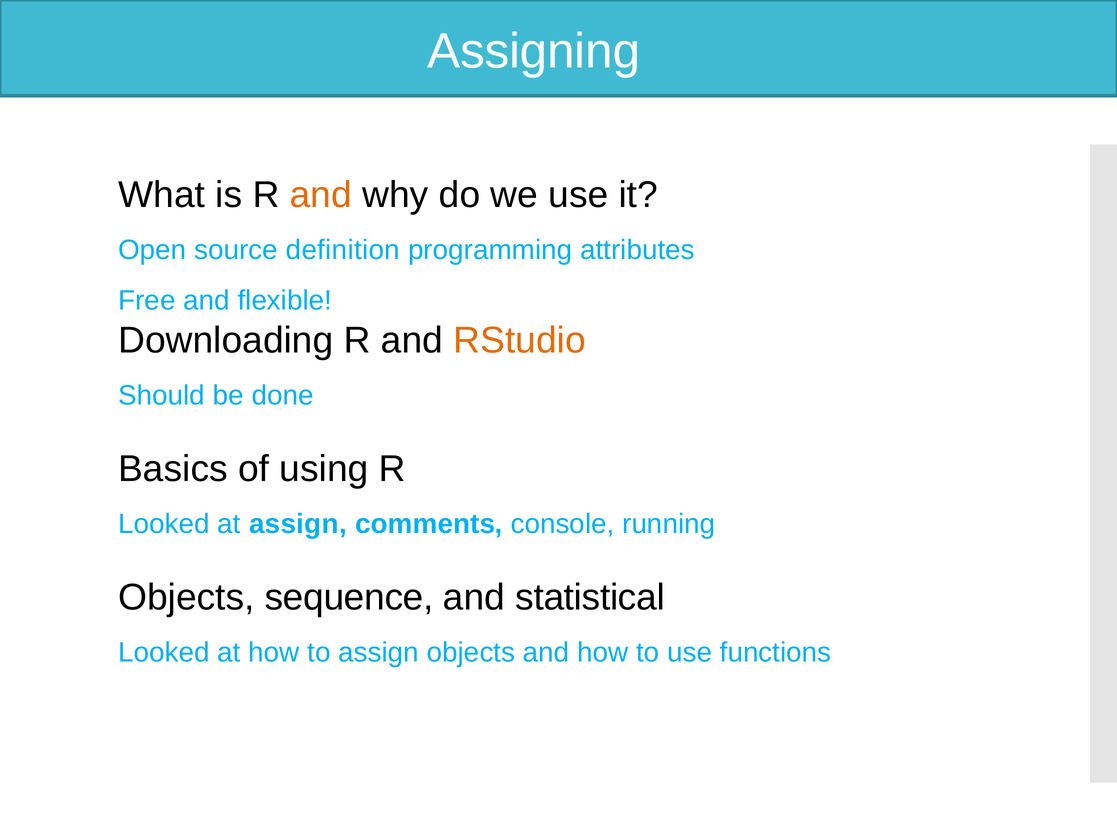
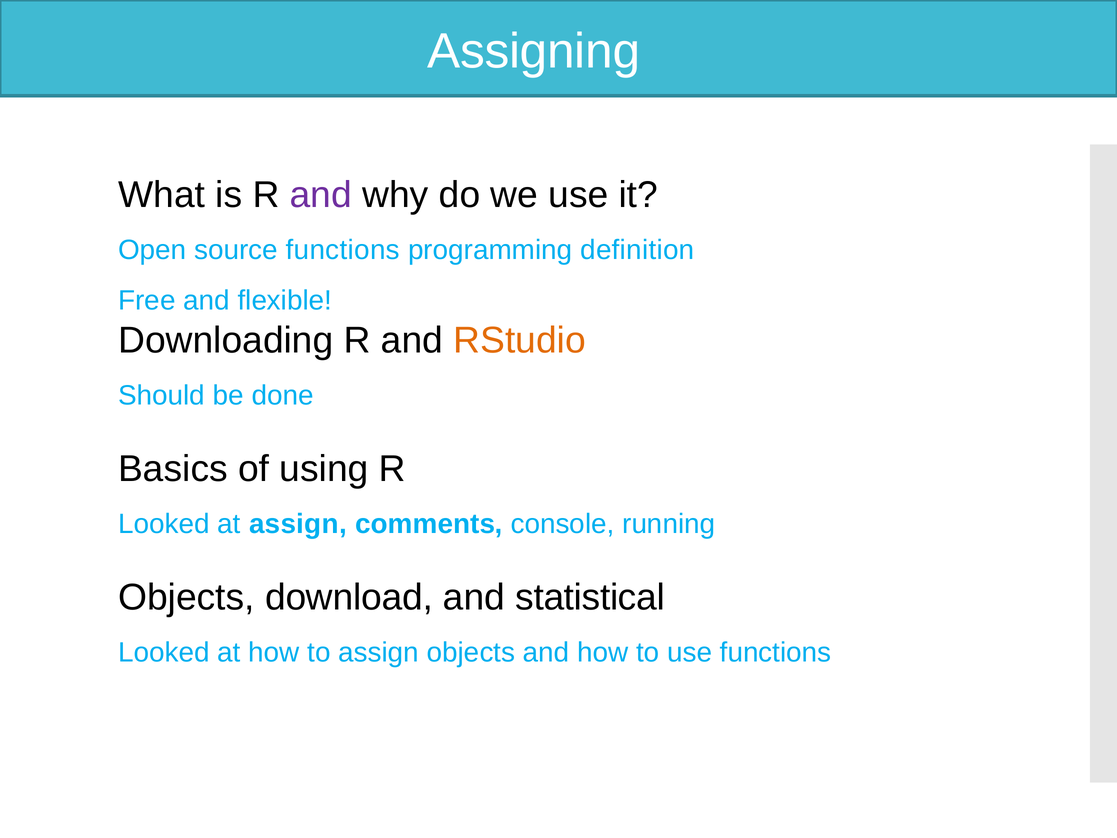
and colour: orange -> purple (321, 195)
source definition: definition -> functions (343, 250)
attributes: attributes -> definition (637, 250)
sequence: sequence -> download (349, 597)
